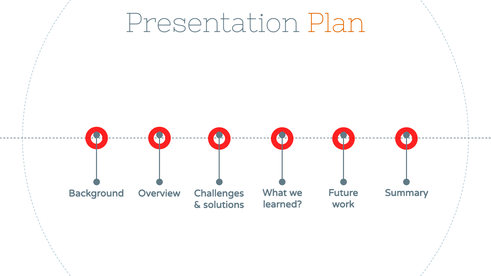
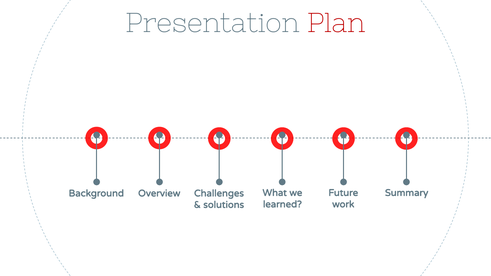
Plan colour: orange -> red (336, 23)
